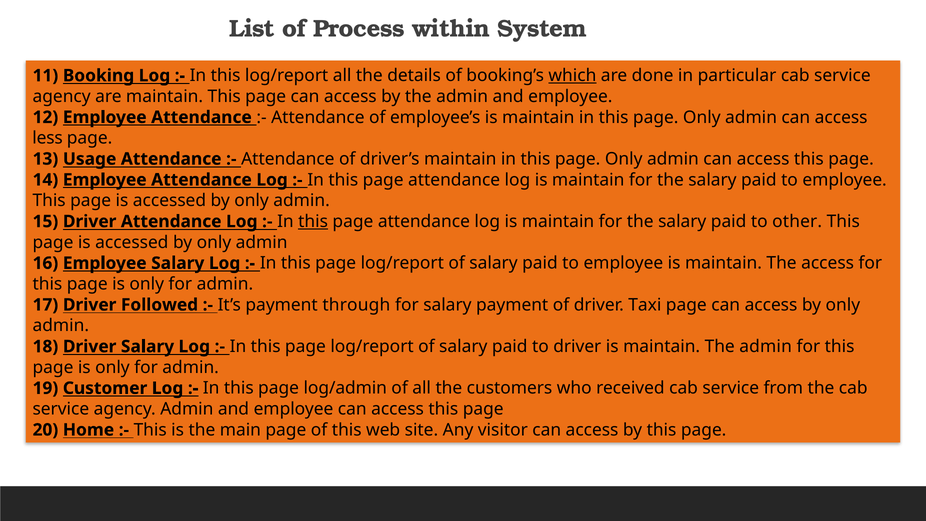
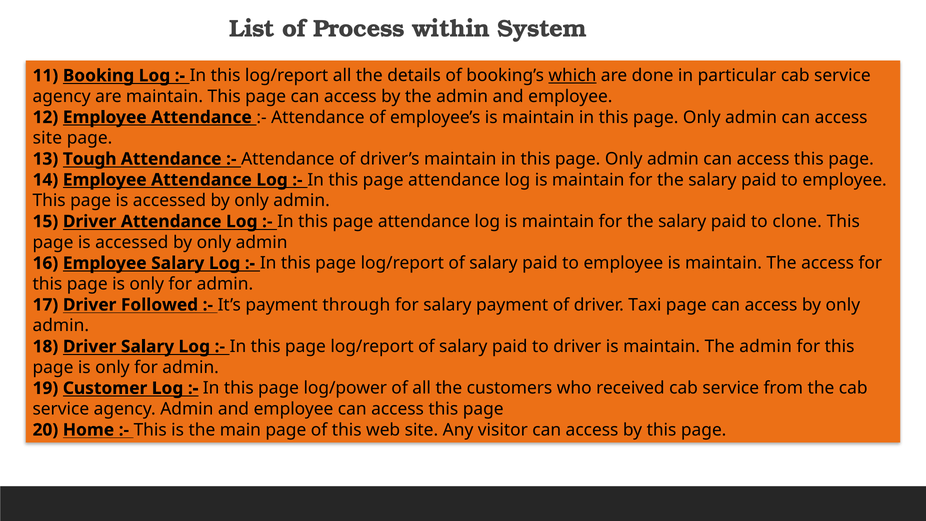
less: less -> site (47, 138)
Usage: Usage -> Tough (90, 159)
this underline: present -> none (313, 221)
other: other -> clone (797, 221)
log/admin: log/admin -> log/power (345, 388)
